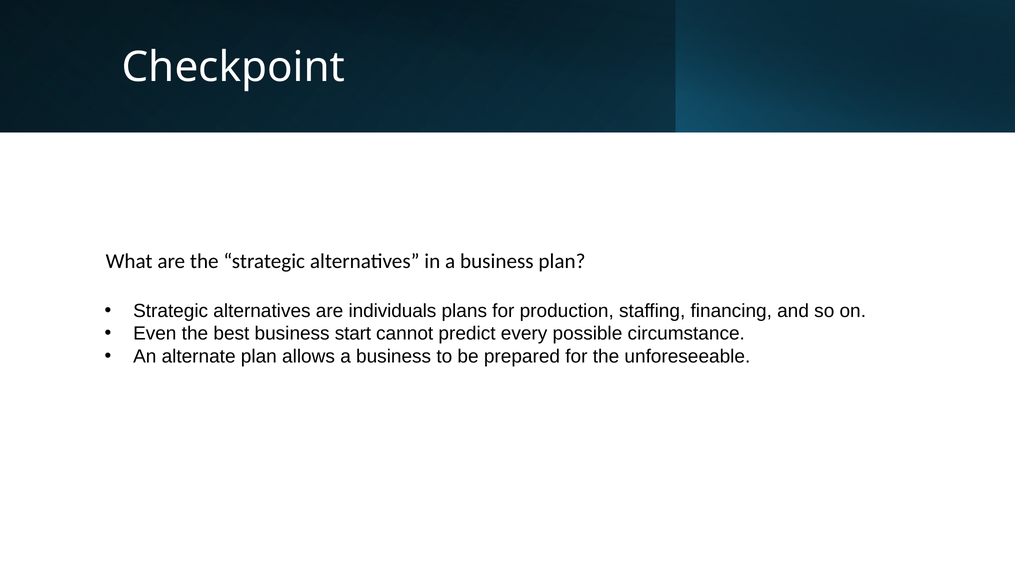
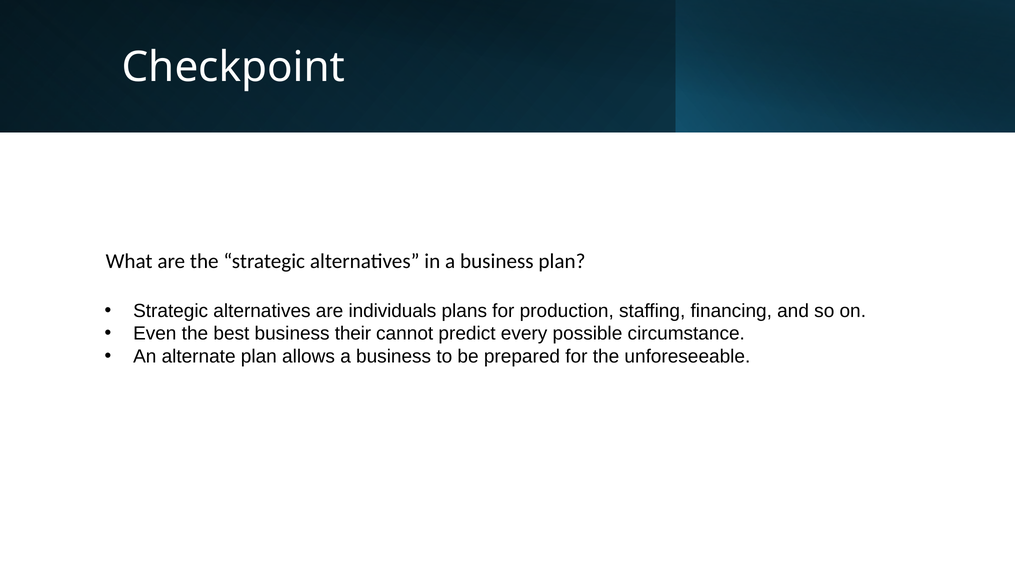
start: start -> their (353, 334)
